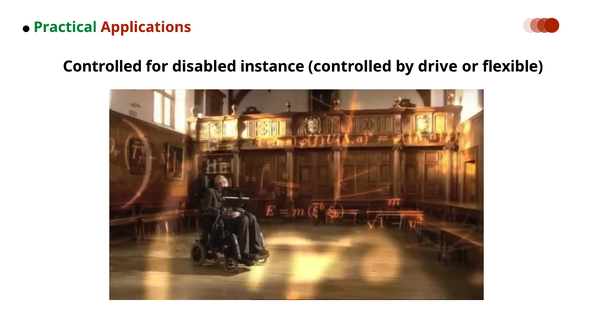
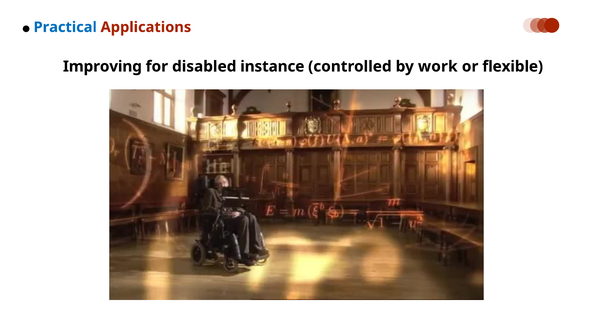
Practical colour: green -> blue (65, 27)
Controlled: Controlled -> Improving (102, 67)
drive: drive -> work (438, 67)
